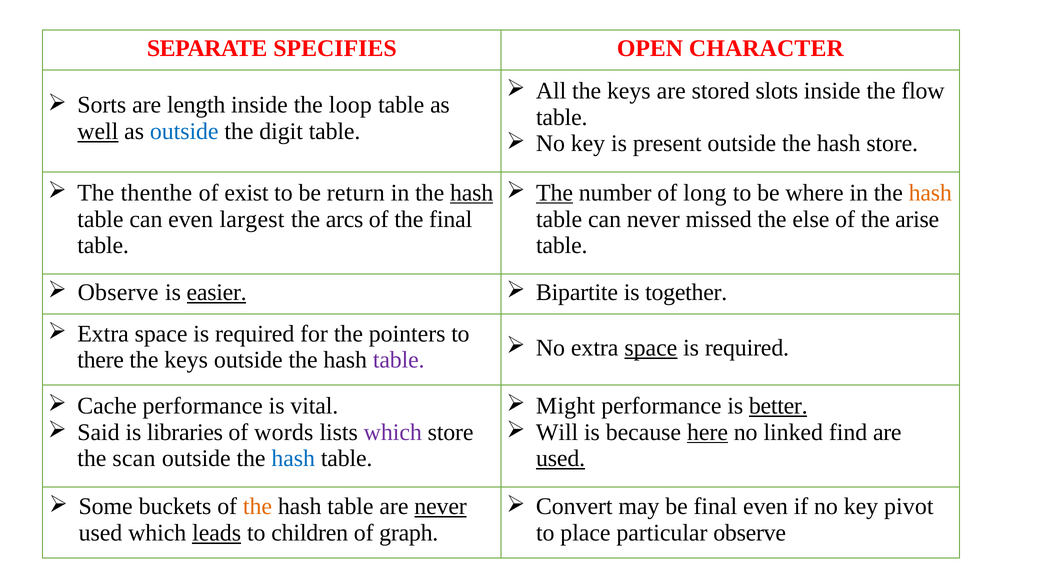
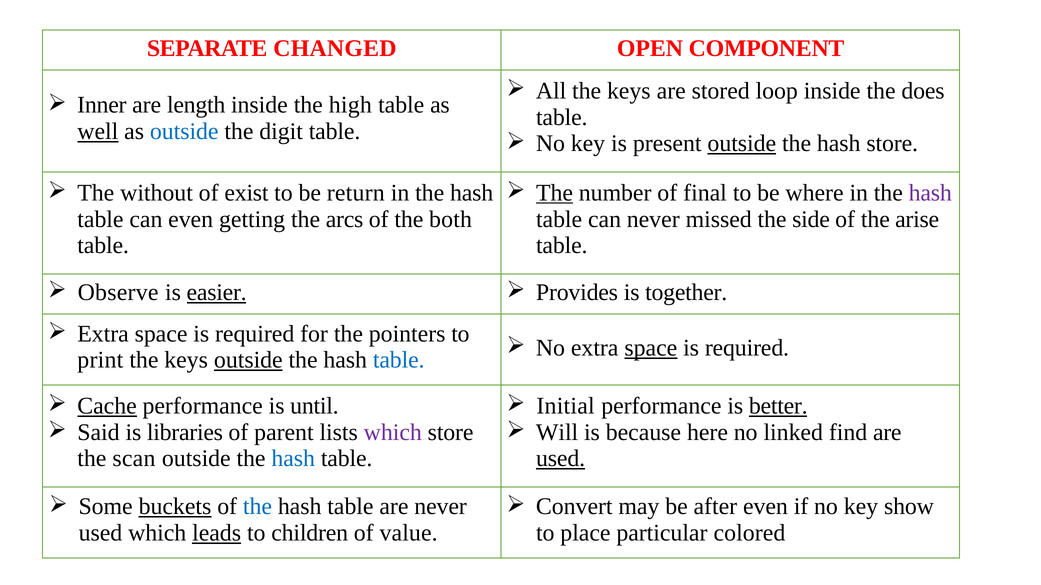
SPECIFIES: SPECIFIES -> CHANGED (335, 48)
CHARACTER: CHARACTER -> COMPONENT (767, 48)
slots: slots -> loop (777, 91)
flow: flow -> does (923, 91)
Sorts: Sorts -> Inner (102, 105)
loop: loop -> high (350, 105)
outside underline: none -> present (742, 144)
thenthe: thenthe -> without (157, 193)
hash underline: present -> none (472, 193)
long: long -> final (705, 193)
hash colour: orange -> purple (930, 193)
largest: largest -> getting (252, 219)
the final: final -> both (451, 219)
else: else -> side (811, 219)
Bipartite: Bipartite -> Provides (577, 293)
there: there -> print (100, 360)
outside underline: none -> present (248, 360)
table colour: purple -> blue (399, 360)
Cache underline: none -> present (107, 406)
vital: vital -> until (314, 406)
Might: Might -> Initial (566, 406)
words: words -> parent (284, 433)
here underline: present -> none (708, 433)
buckets underline: none -> present (175, 507)
the colour: orange -> blue (257, 507)
never underline: present -> none (441, 507)
be final: final -> after (715, 507)
pivot: pivot -> show (909, 507)
graph: graph -> value (409, 534)
particular observe: observe -> colored (749, 534)
